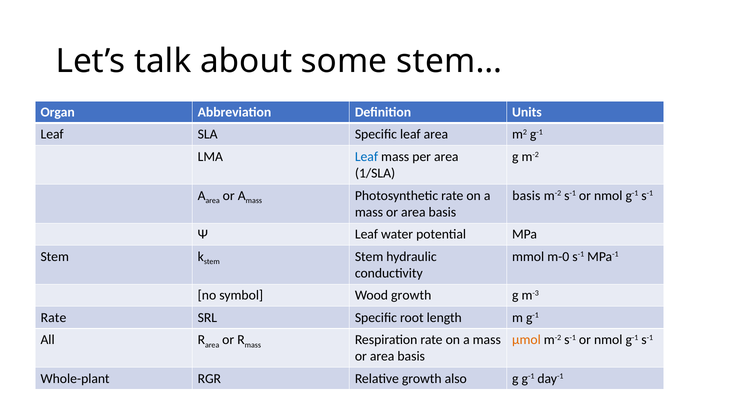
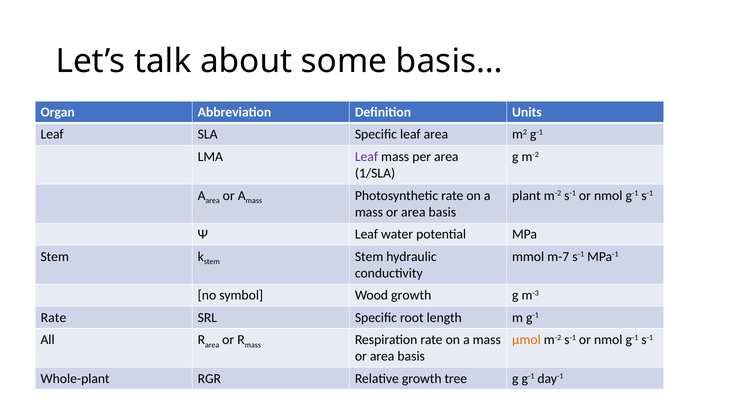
stem…: stem… -> basis… (449, 61)
Leaf colour: blue -> purple (366, 157)
basis: basis -> plant (526, 196)
m-0: m-0 -> m-7 (558, 257)
also: also -> tree (456, 379)
